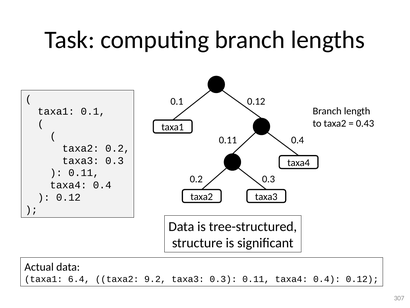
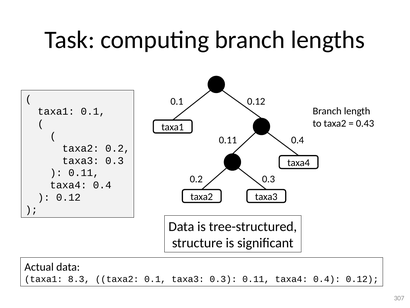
6.4: 6.4 -> 8.3 (79, 279)
taxa2 9.2: 9.2 -> 0.1 (155, 279)
